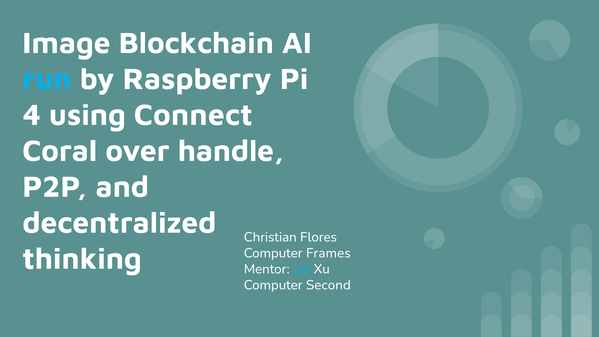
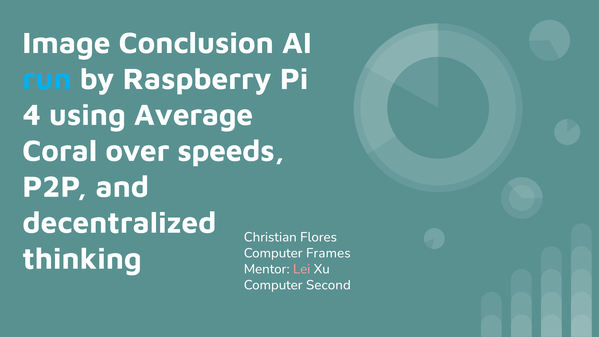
Blockchain: Blockchain -> Conclusion (196, 43)
Connect: Connect -> Average (194, 115)
handle: handle -> speeds (231, 151)
Lei colour: light blue -> pink (302, 269)
